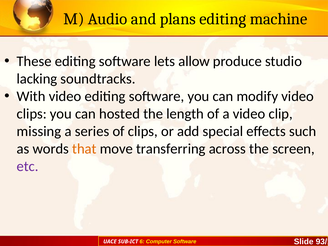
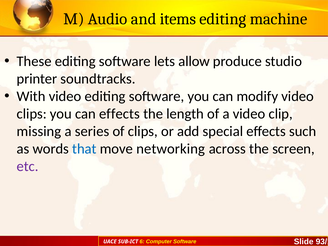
plans: plans -> items (178, 19)
lacking: lacking -> printer (37, 79)
can hosted: hosted -> effects (119, 114)
that colour: orange -> blue (84, 149)
transferring: transferring -> networking (171, 149)
